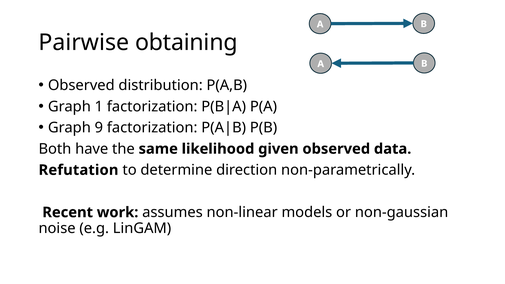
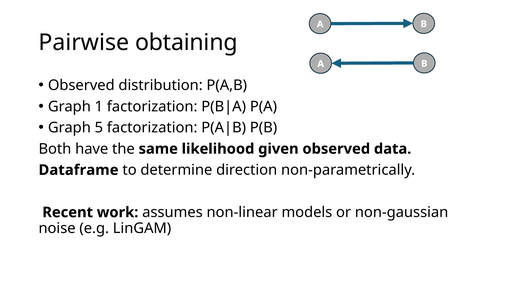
9: 9 -> 5 (99, 128)
Refutation: Refutation -> Dataframe (79, 170)
